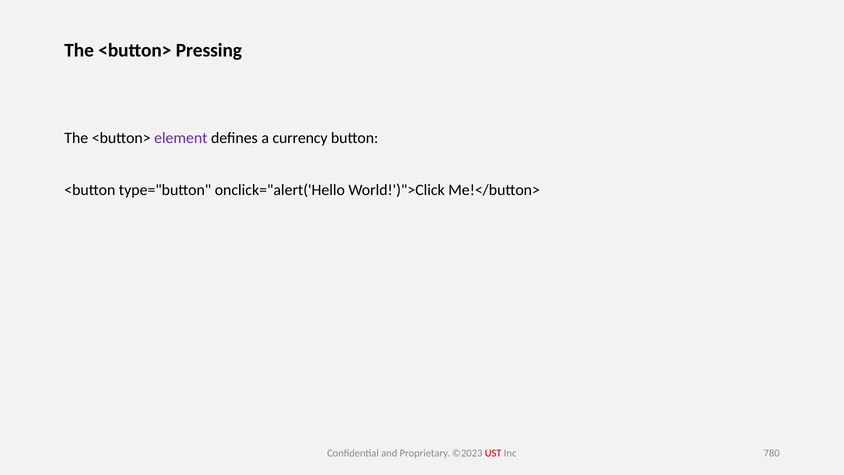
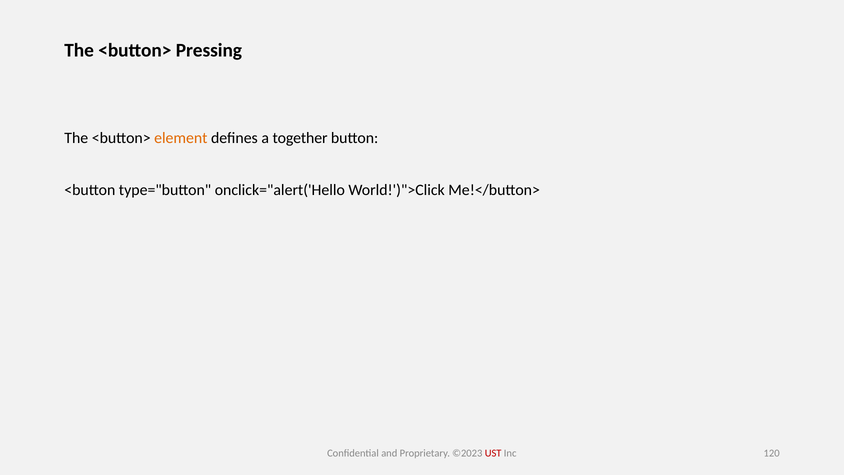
element colour: purple -> orange (181, 138)
currency: currency -> together (300, 138)
780: 780 -> 120 (772, 453)
